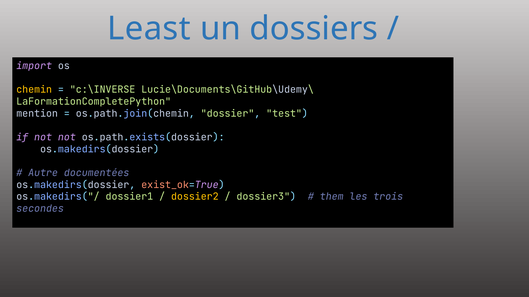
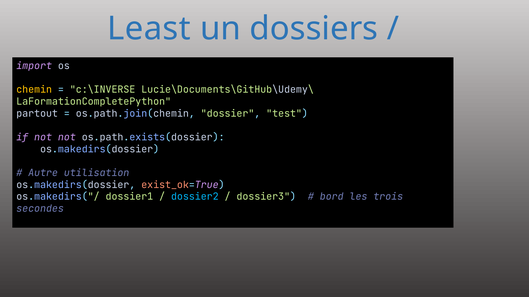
mention: mention -> partout (37, 114)
documentées: documentées -> utilisation (97, 173)
dossier2 colour: yellow -> light blue (195, 197)
them: them -> bord (332, 197)
